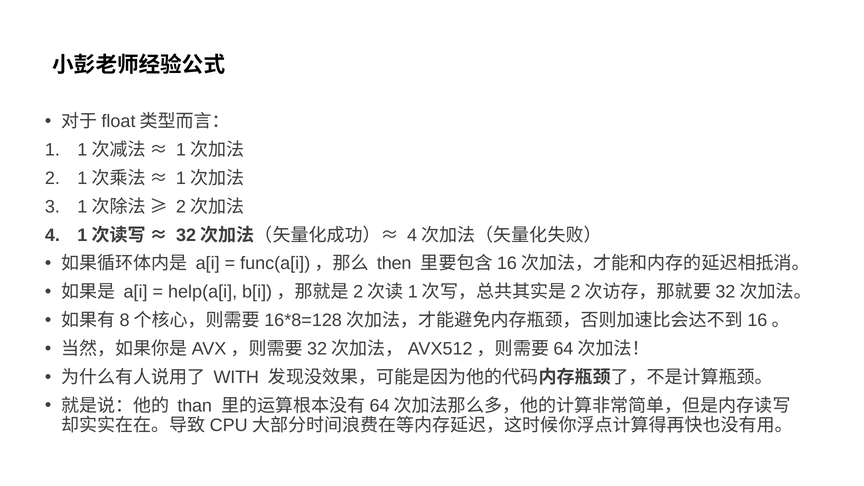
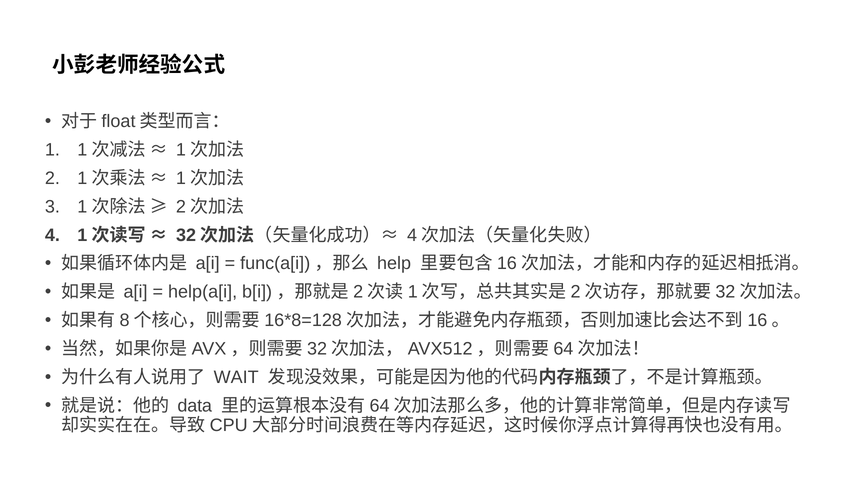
then: then -> help (394, 264)
WITH: WITH -> WAIT (236, 377)
than: than -> data (195, 406)
